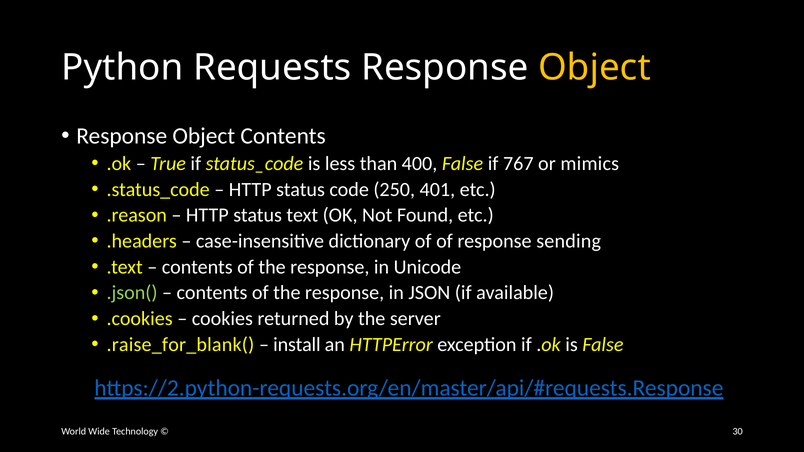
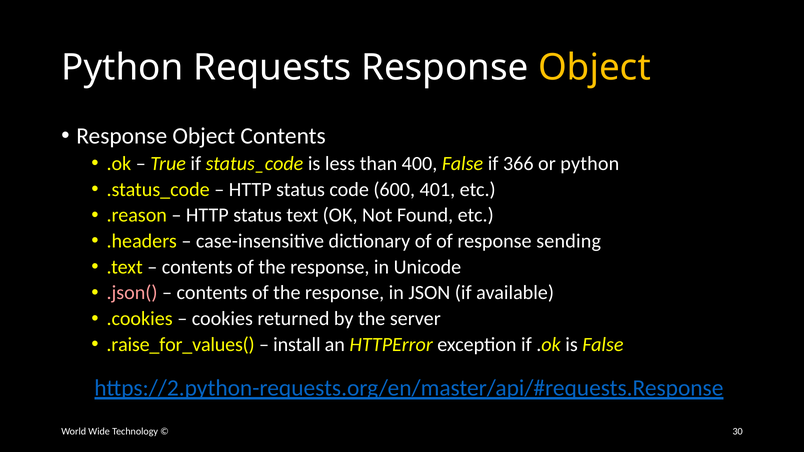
767: 767 -> 366 (518, 164)
or mimics: mimics -> python (590, 164)
250: 250 -> 600 (394, 189)
.json( colour: light green -> pink (132, 293)
.raise_for_blank(: .raise_for_blank( -> .raise_for_values( (181, 345)
